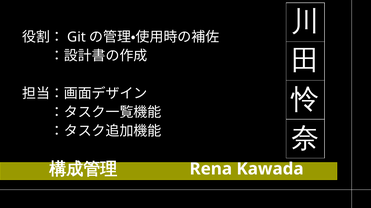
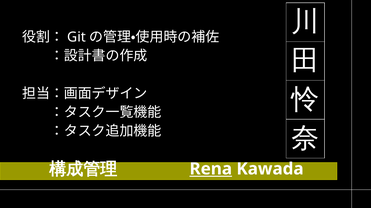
Rena underline: none -> present (211, 169)
